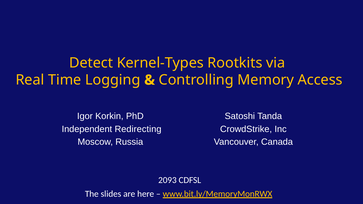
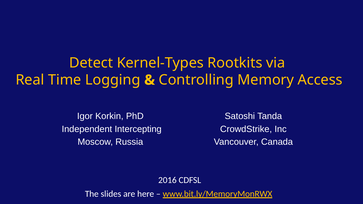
Redirecting: Redirecting -> Intercepting (138, 129)
2093: 2093 -> 2016 (167, 180)
